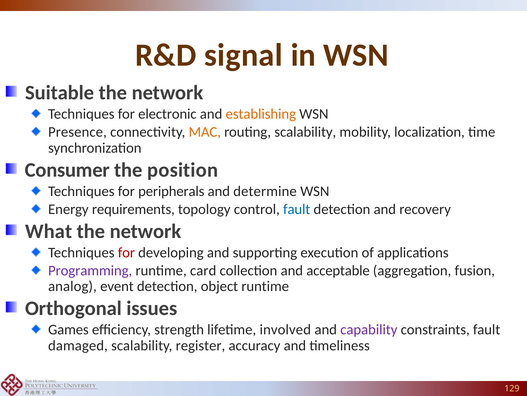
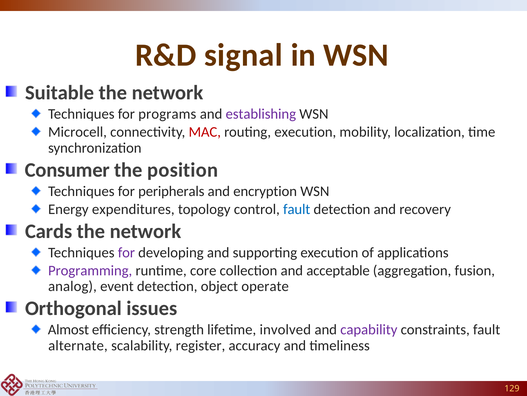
electronic: electronic -> programs (167, 114)
establishing colour: orange -> purple (261, 114)
Presence: Presence -> Microcell (77, 132)
MAC colour: orange -> red (205, 132)
routing scalability: scalability -> execution (305, 132)
determine: determine -> encryption (265, 191)
requirements: requirements -> expenditures (133, 209)
What: What -> Cards (49, 231)
for colour: red -> purple (126, 252)
card: card -> core (203, 270)
object runtime: runtime -> operate (265, 286)
Games: Games -> Almost (68, 329)
damaged: damaged -> alternate (78, 345)
